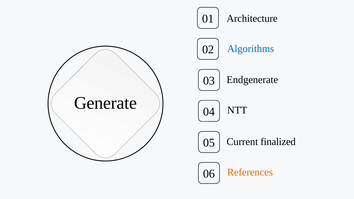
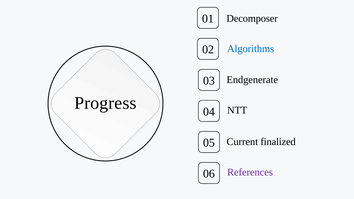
Architecture: Architecture -> Decomposer (252, 19)
Generate: Generate -> Progress (105, 103)
References colour: orange -> purple (250, 172)
